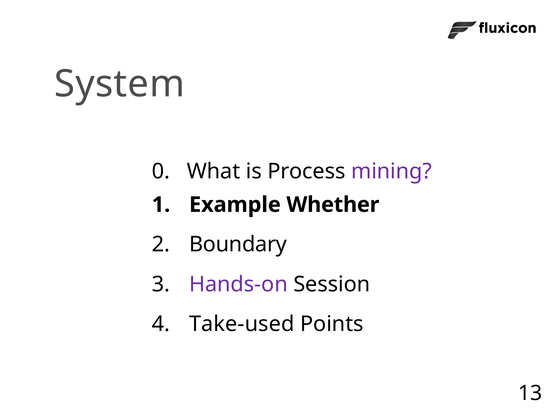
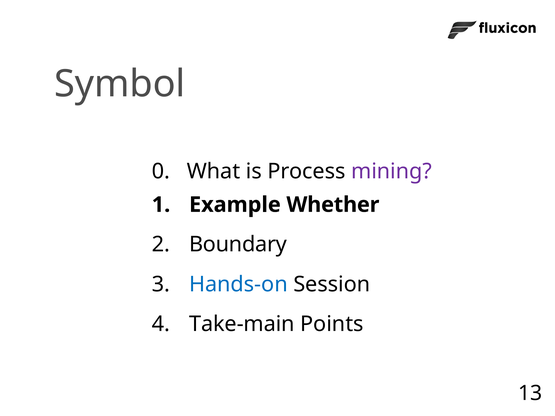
System: System -> Symbol (120, 84)
Hands-on colour: purple -> blue (238, 284)
Take-used: Take-used -> Take-main (242, 324)
